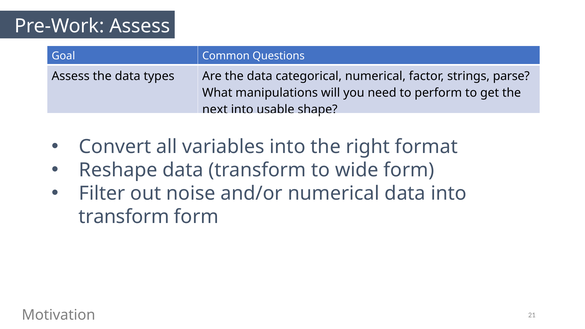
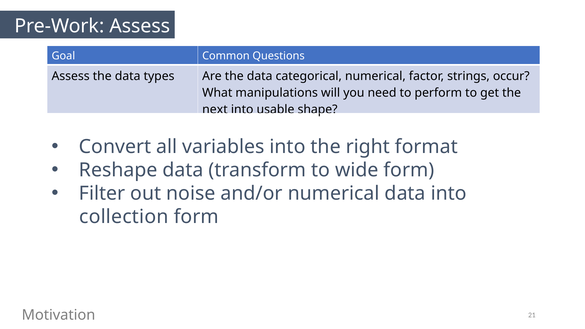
parse: parse -> occur (511, 76)
transform: transform -> collection (124, 217)
